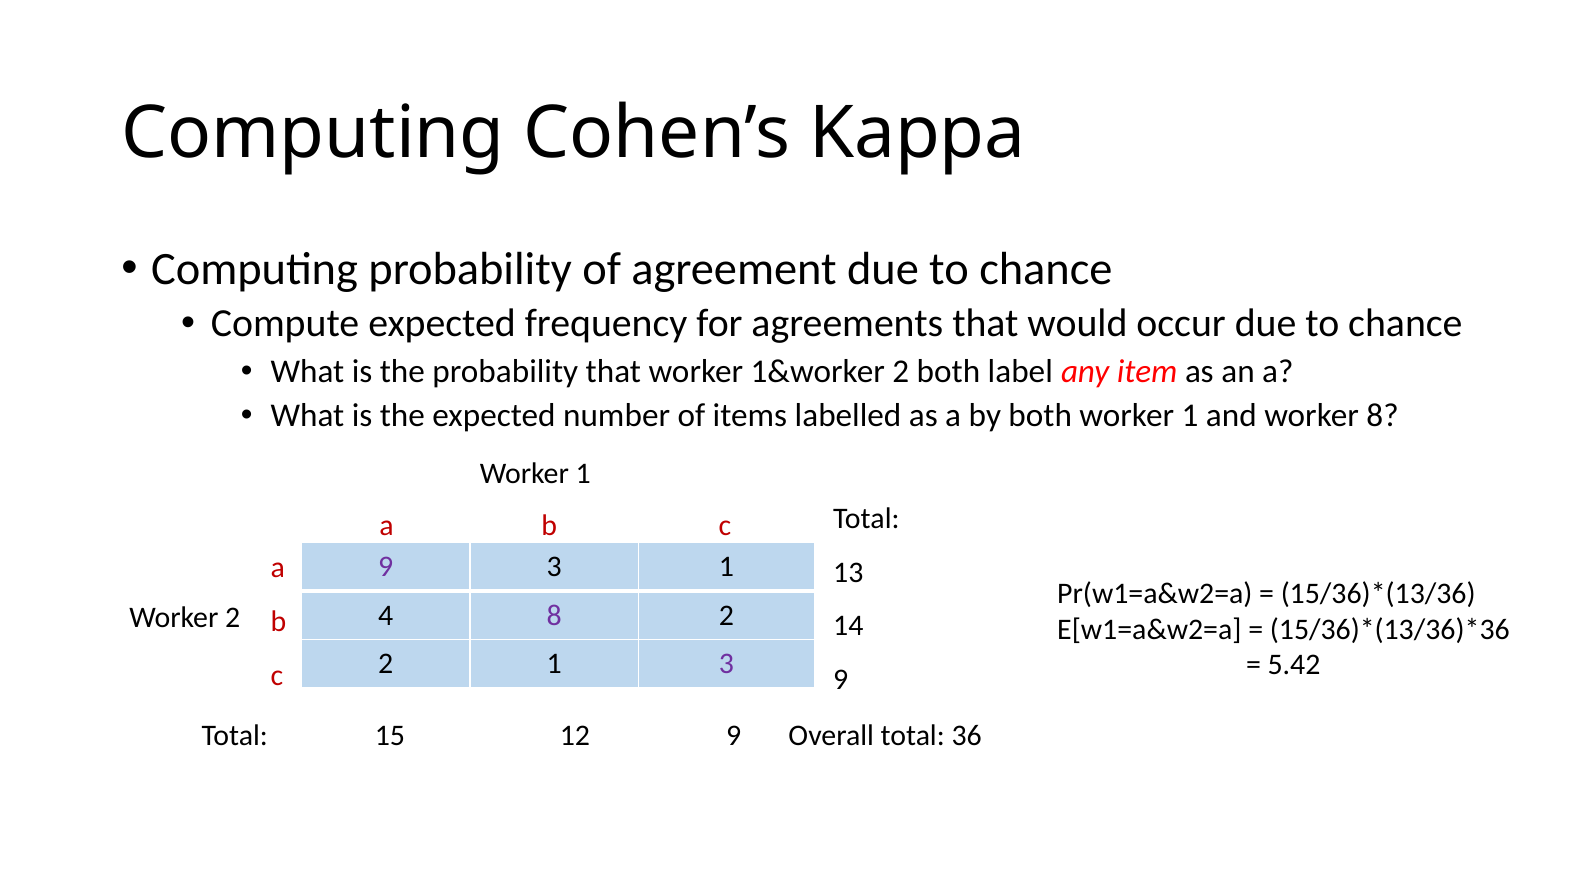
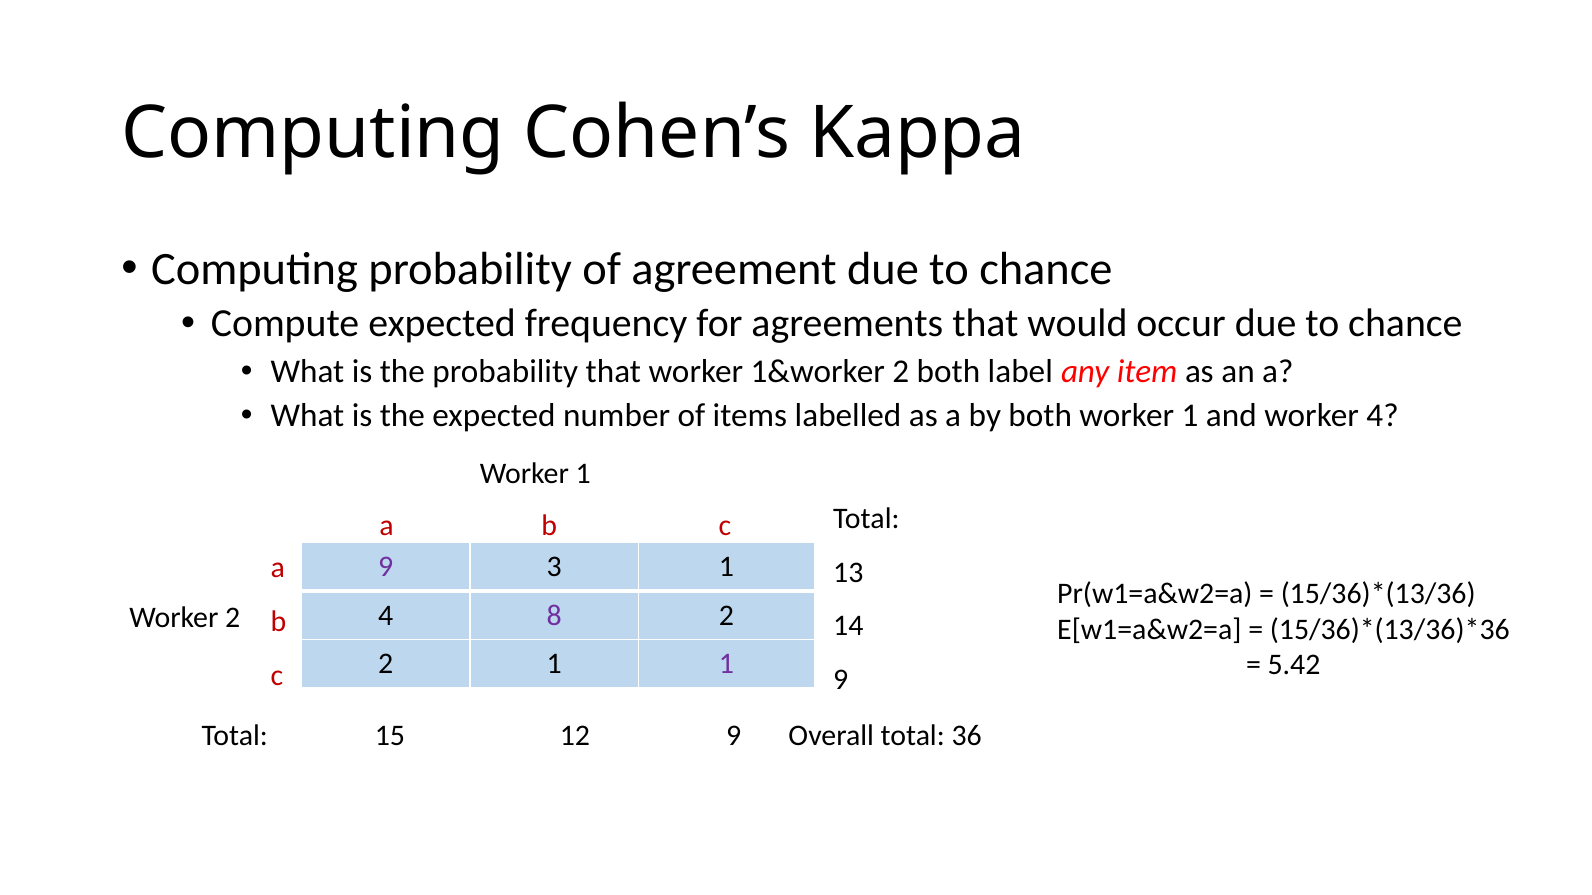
worker 8: 8 -> 4 (1383, 416)
1 3: 3 -> 1 (726, 664)
